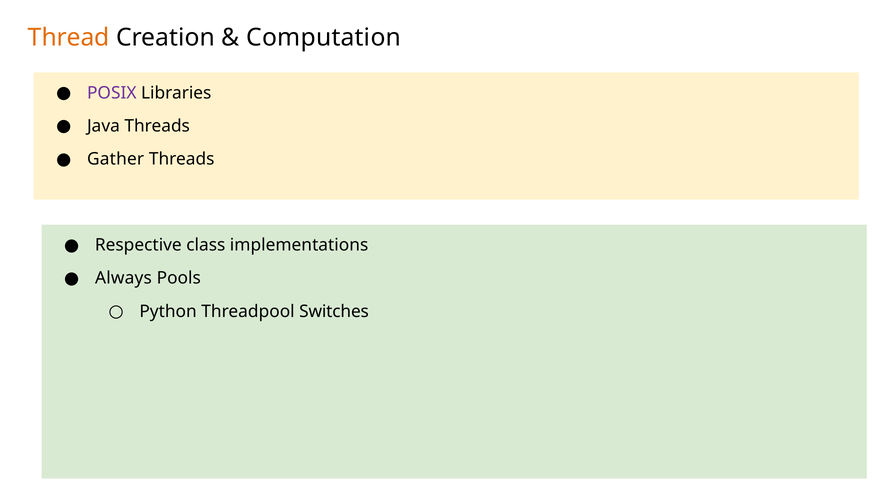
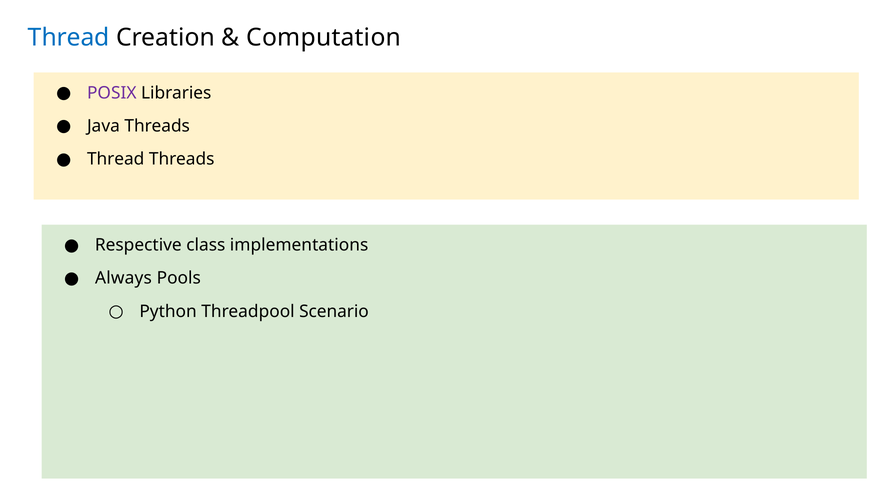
Thread colour: orange -> blue (69, 38)
Gather: Gather -> Thread (116, 159)
Switches: Switches -> Scenario (334, 311)
